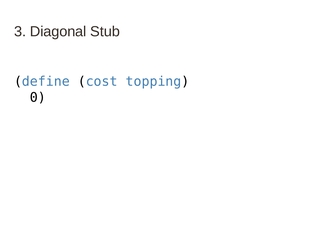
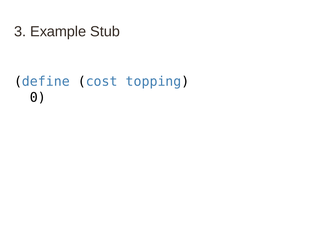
Diagonal: Diagonal -> Example (58, 32)
